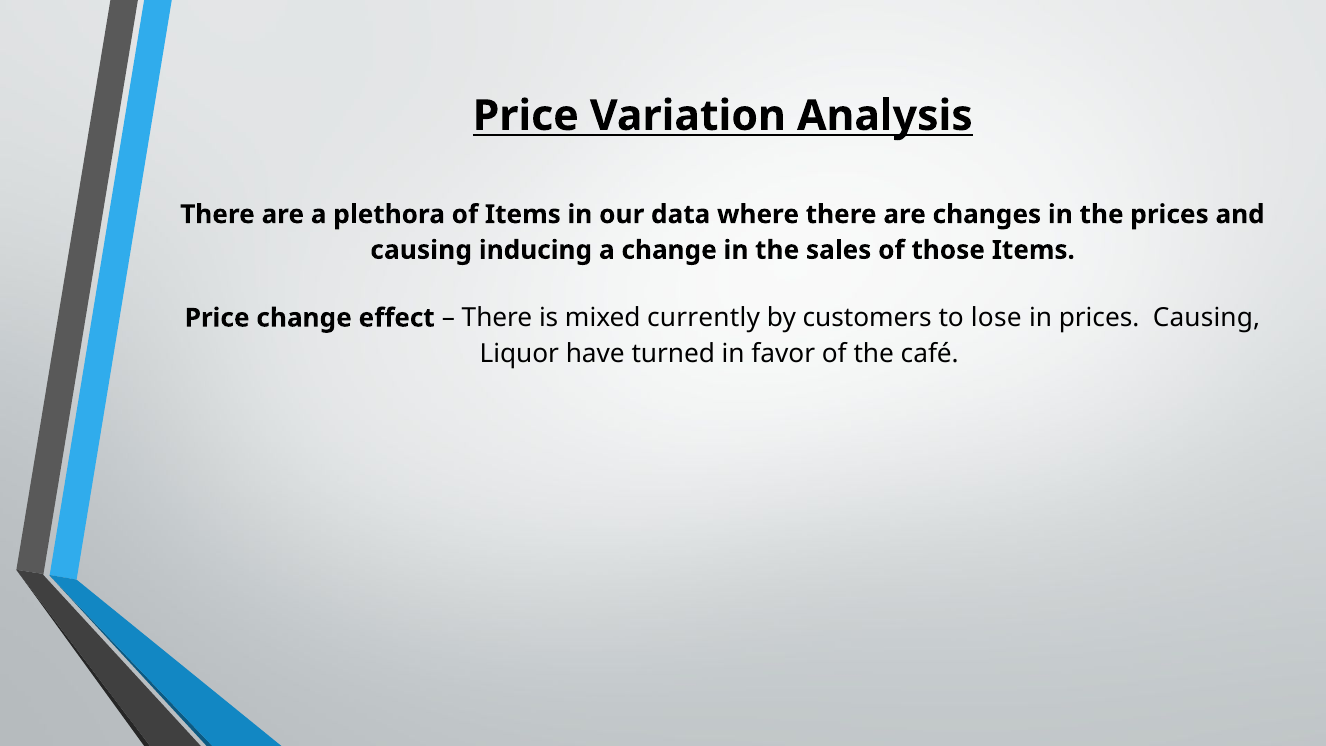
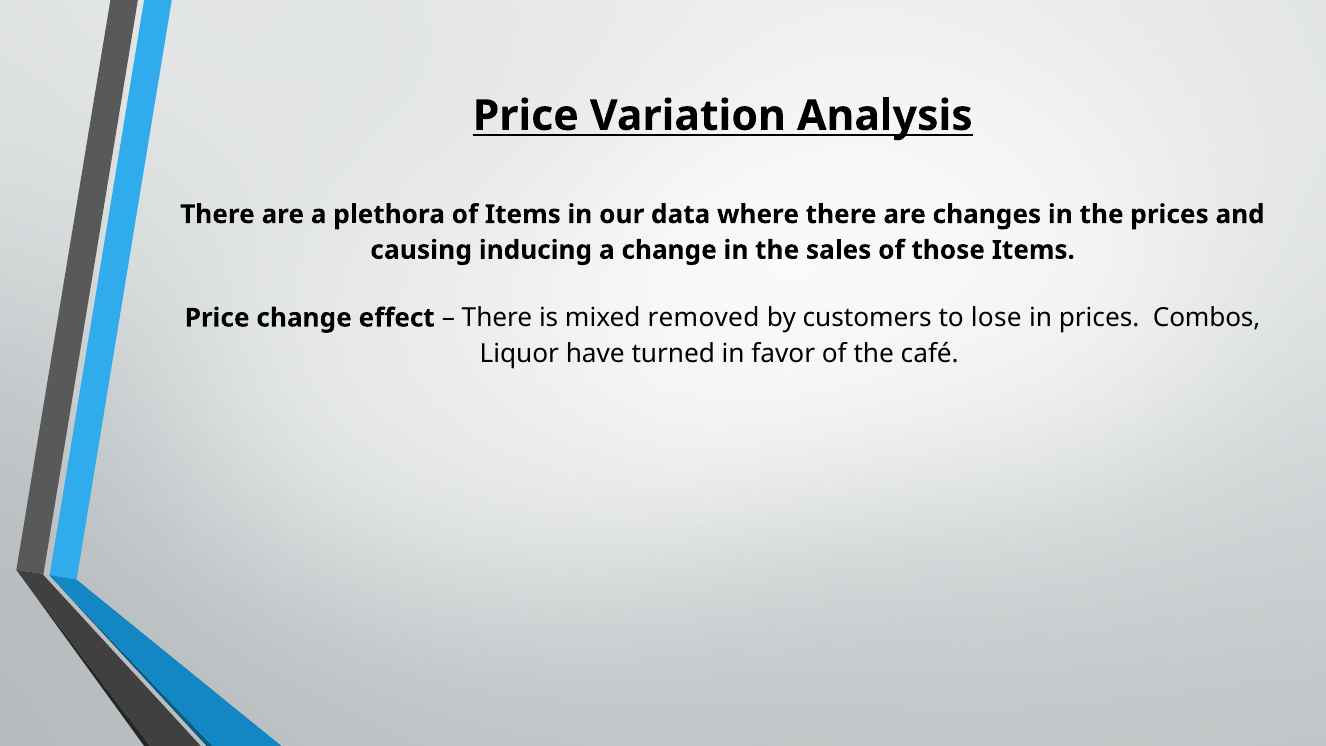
currently: currently -> removed (703, 318)
prices Causing: Causing -> Combos (1207, 318)
